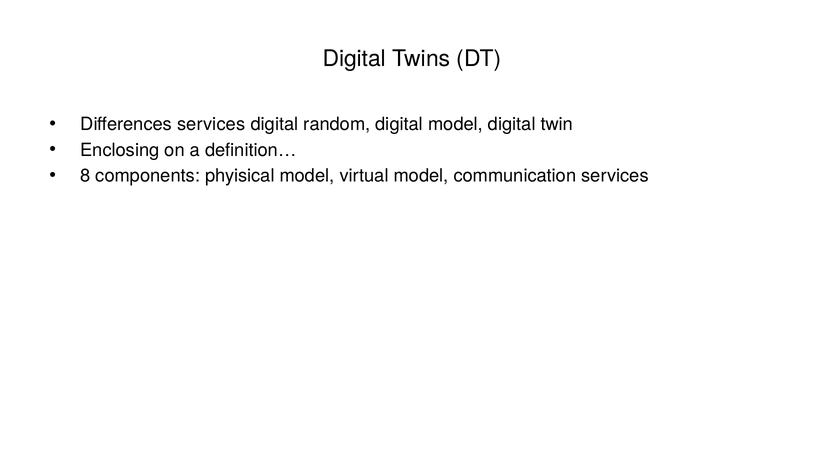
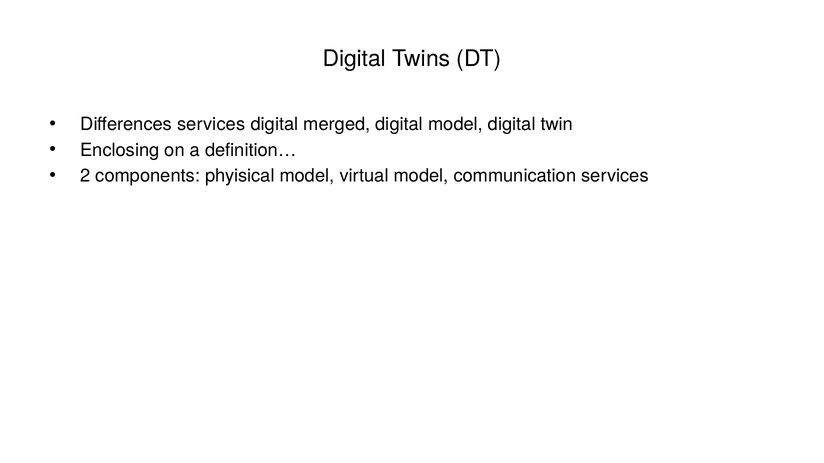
random: random -> merged (337, 125)
8: 8 -> 2 (85, 176)
